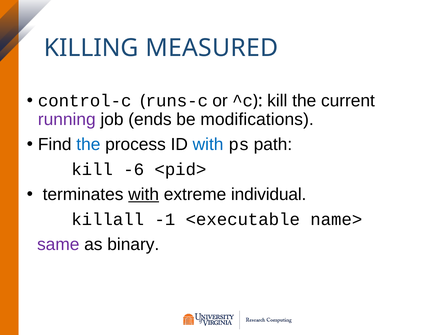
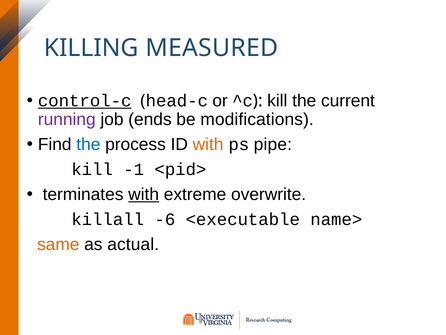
control-c underline: none -> present (85, 101)
runs-c: runs-c -> head-c (177, 101)
with colour: blue -> orange (208, 144)
path: path -> pipe (273, 144)
-6: -6 -> -1 (134, 169)
individual: individual -> overwrite (269, 194)
-1: -1 -> -6 (165, 219)
same colour: purple -> orange (58, 244)
binary: binary -> actual (133, 244)
